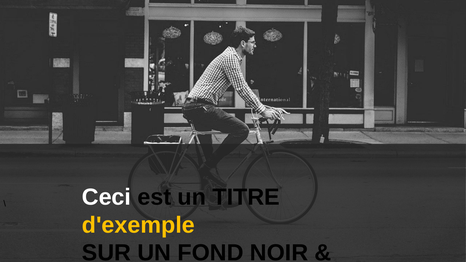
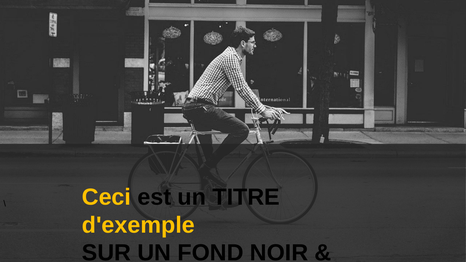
Ceci colour: white -> yellow (106, 197)
